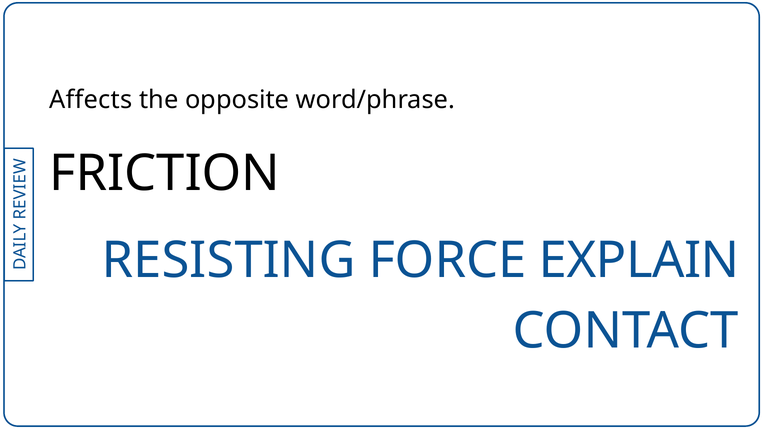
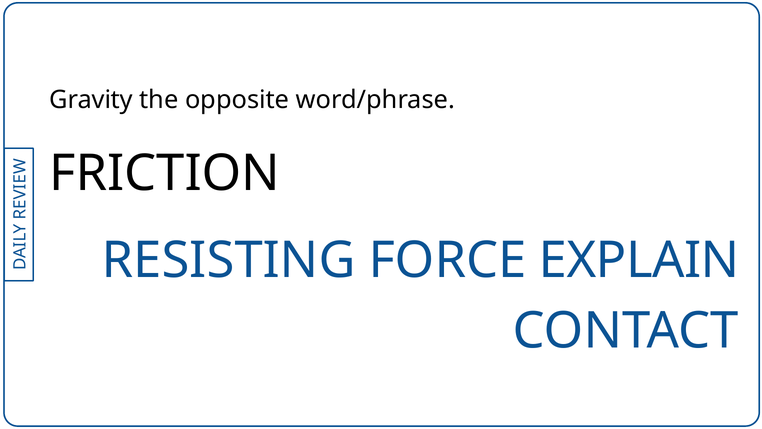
Affects: Affects -> Gravity (91, 100)
